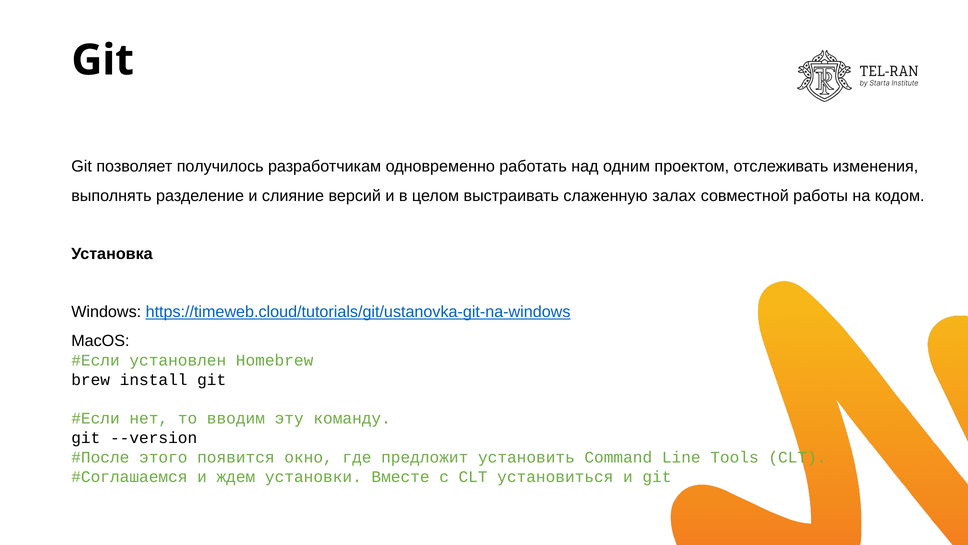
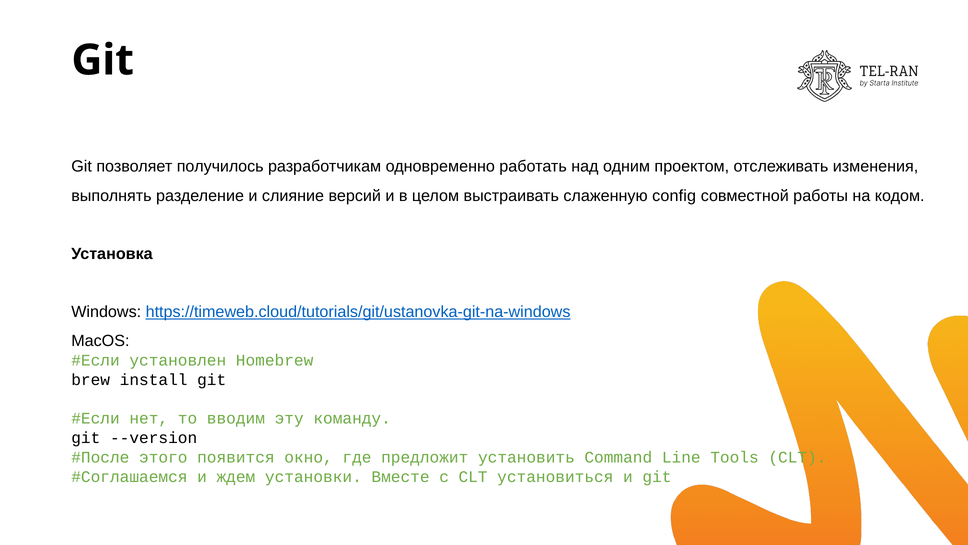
залах: залах -> config (674, 196)
